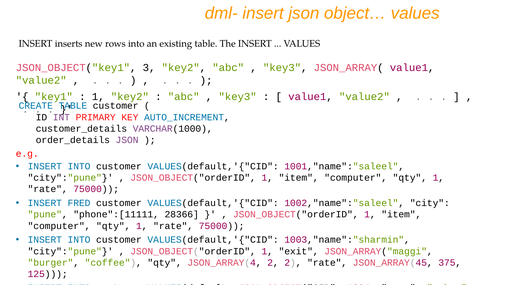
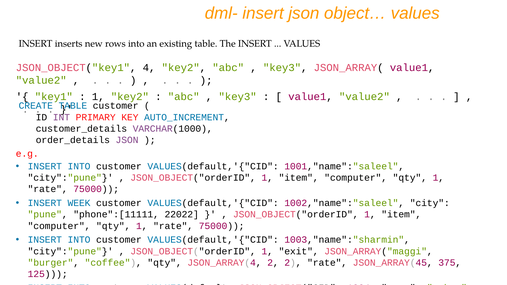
3: 3 -> 4 (149, 68)
FRED: FRED -> WEEK (79, 203)
28366: 28366 -> 22022 (182, 215)
